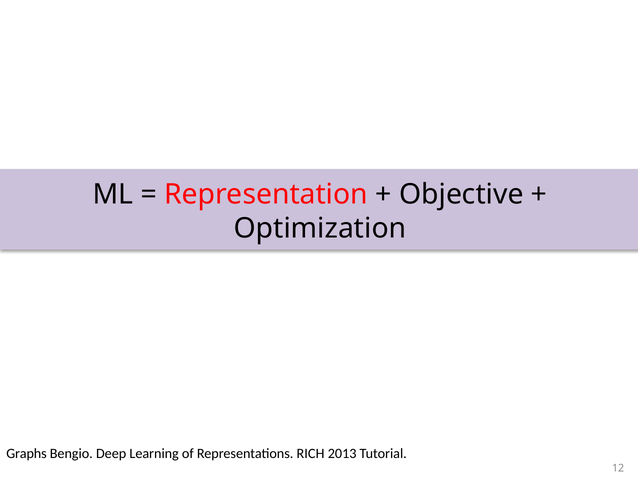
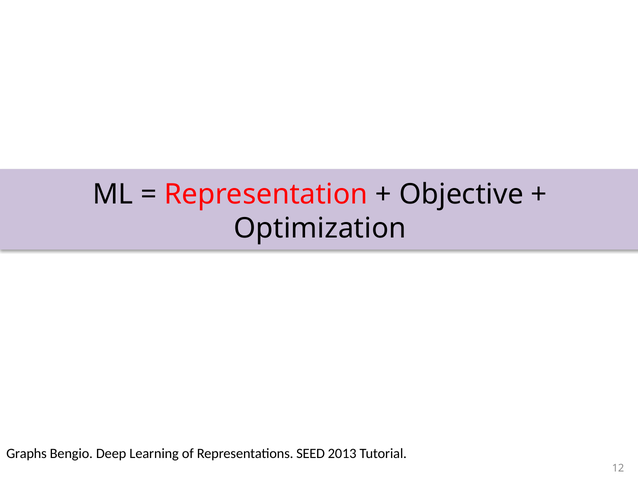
RICH: RICH -> SEED (311, 453)
